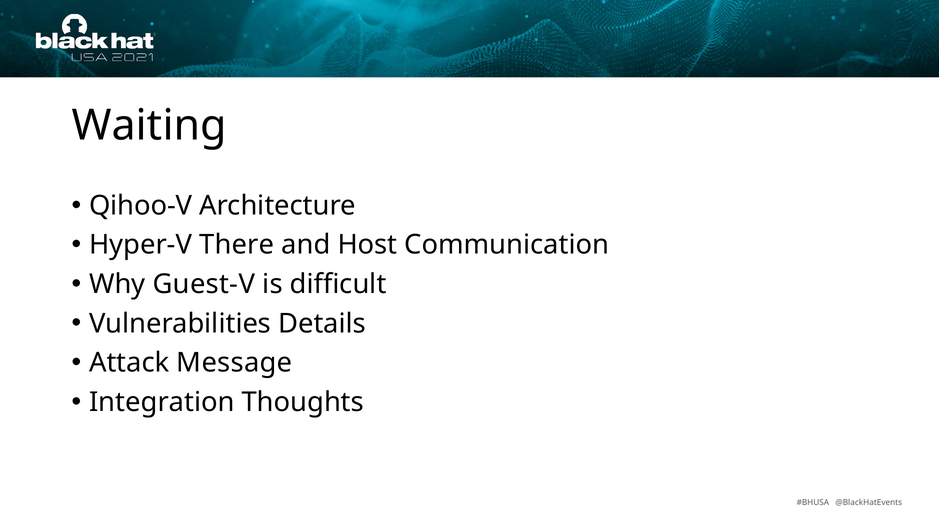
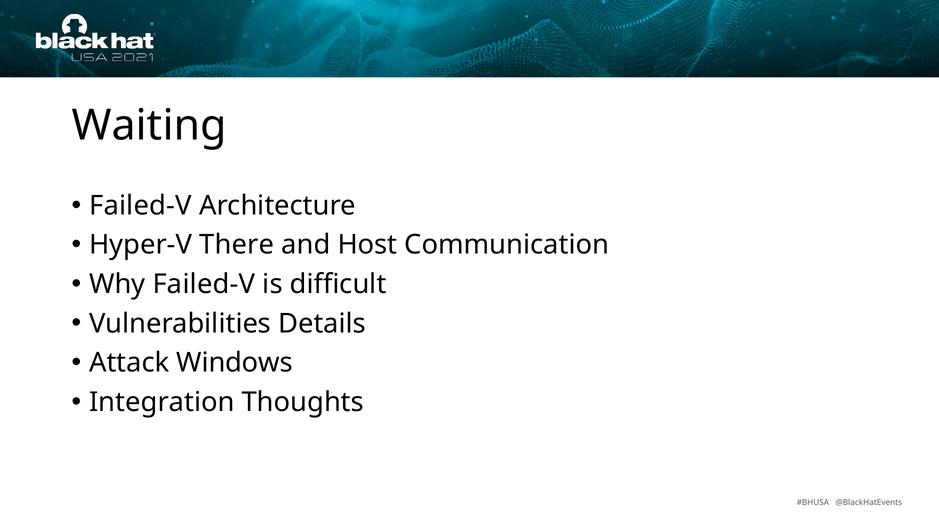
Qihoo-V: Qihoo-V -> Failed-V (141, 206)
Why Guest-V: Guest-V -> Failed-V (204, 284)
Message: Message -> Windows (235, 363)
